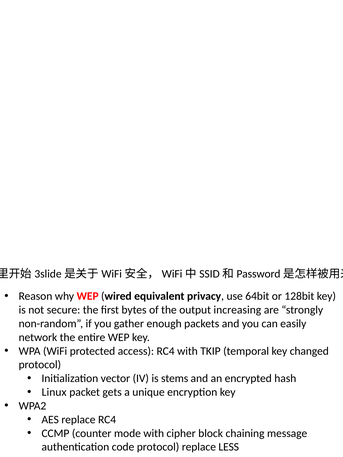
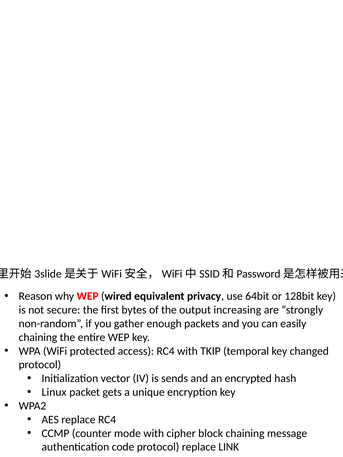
network: network -> chaining (38, 338)
stems: stems -> sends (175, 379)
LESS: LESS -> LINK (229, 447)
